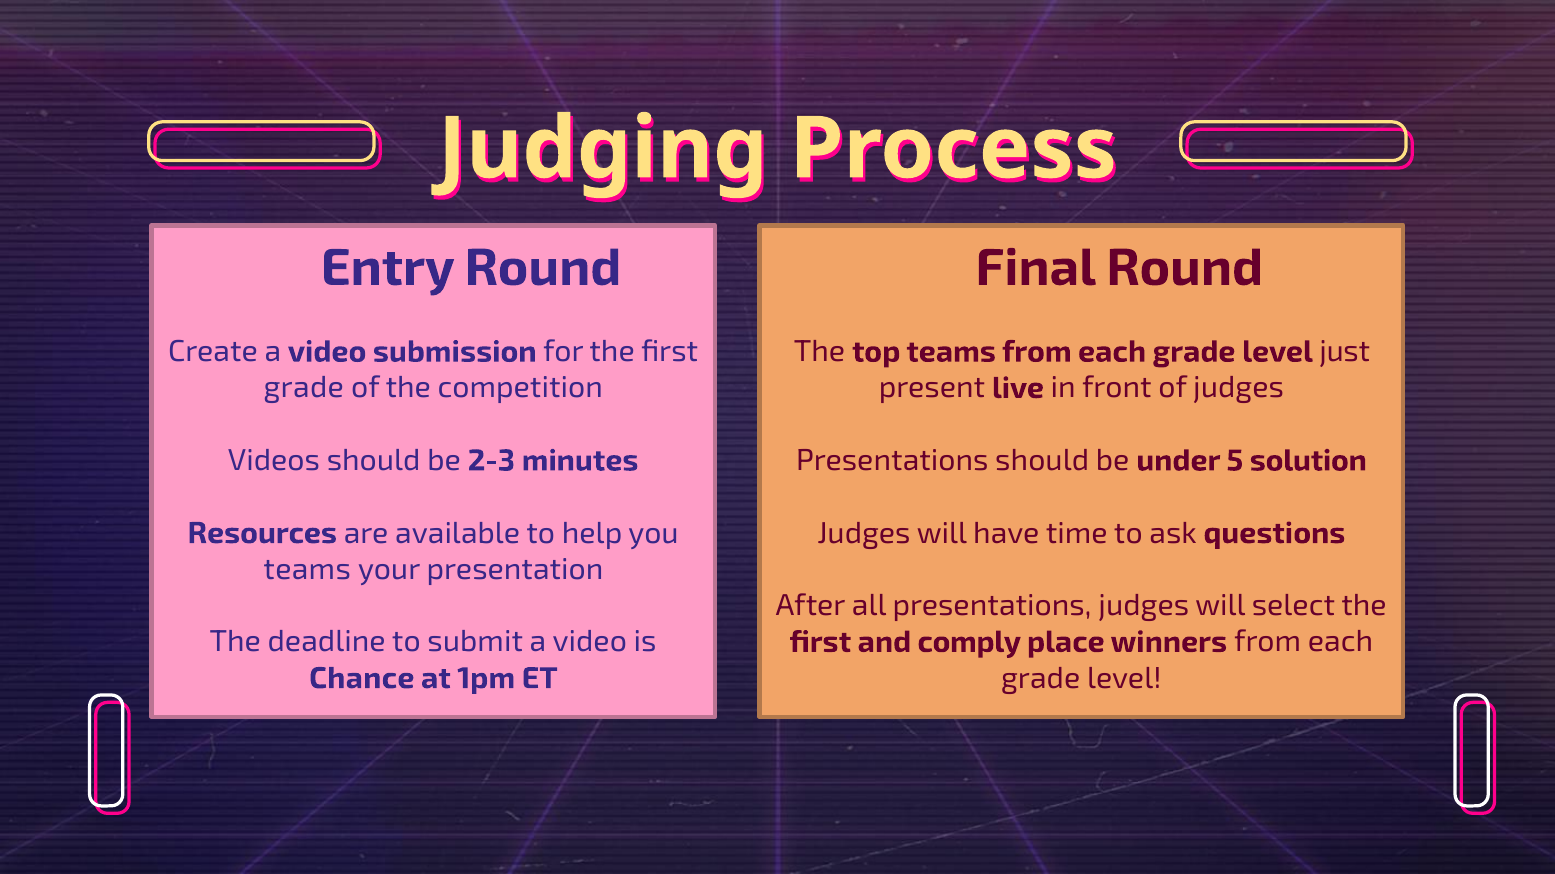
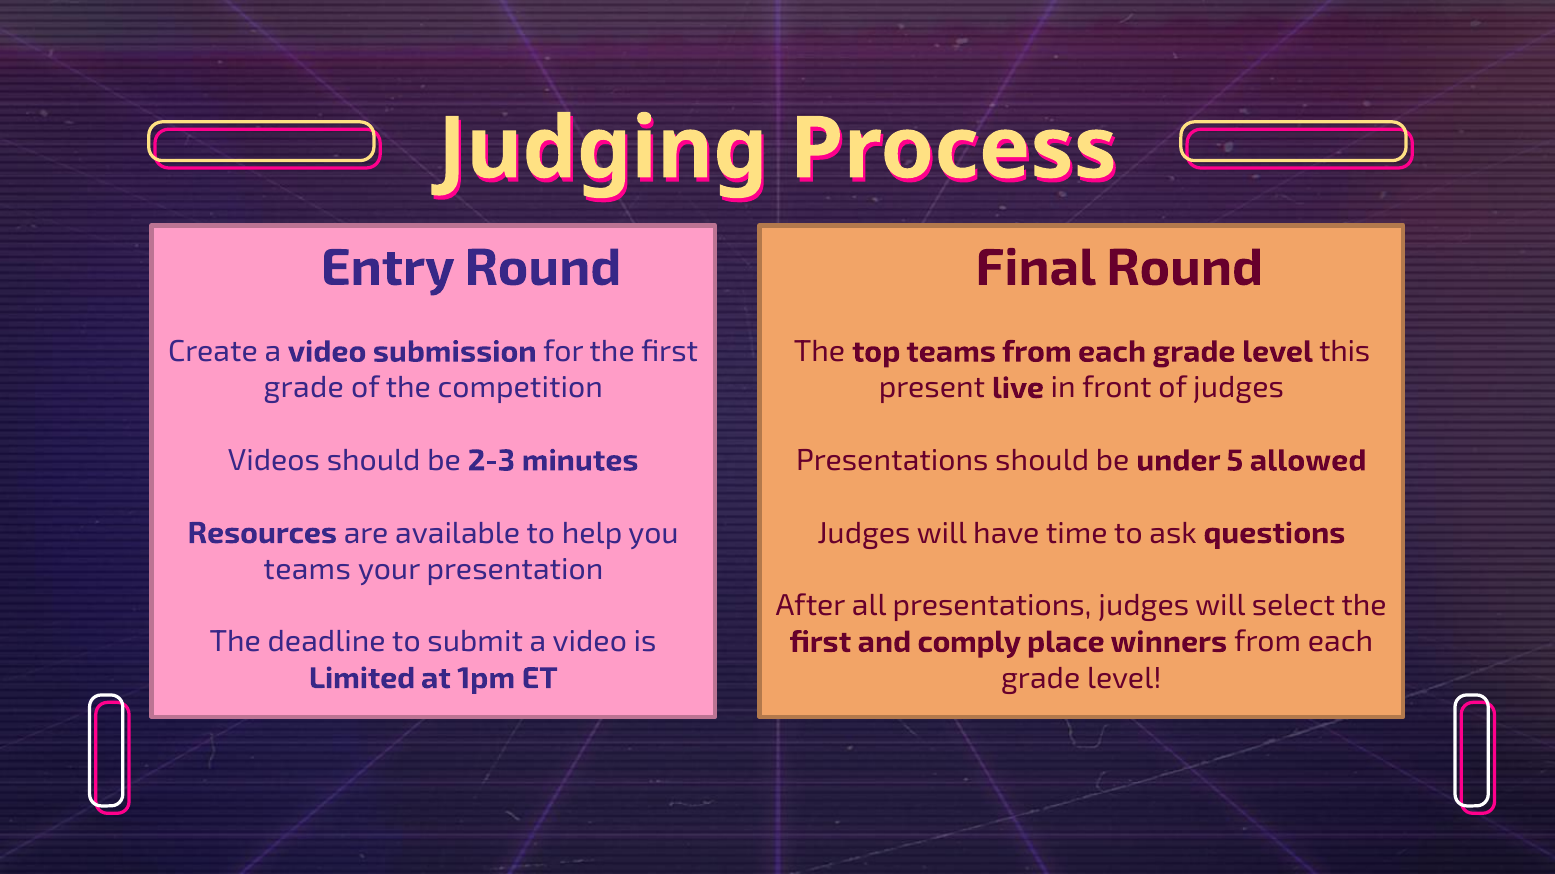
just: just -> this (1345, 352)
solution: solution -> allowed (1308, 461)
Chance: Chance -> Limited (362, 679)
